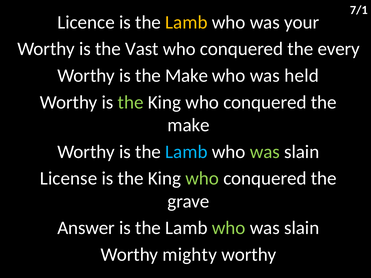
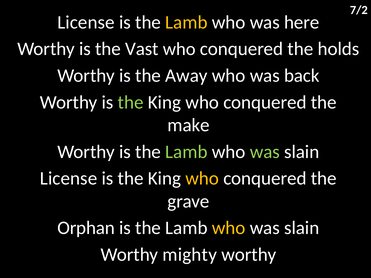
7/1: 7/1 -> 7/2 (359, 10)
Licence: Licence -> License (86, 22)
your: your -> here (302, 22)
every: every -> holds (339, 49)
is the Make: Make -> Away (186, 76)
held: held -> back (302, 76)
Lamb colour: light blue -> light green (186, 152)
who colour: light green -> yellow (202, 179)
Answer: Answer -> Orphan (86, 228)
who colour: light green -> yellow (229, 228)
